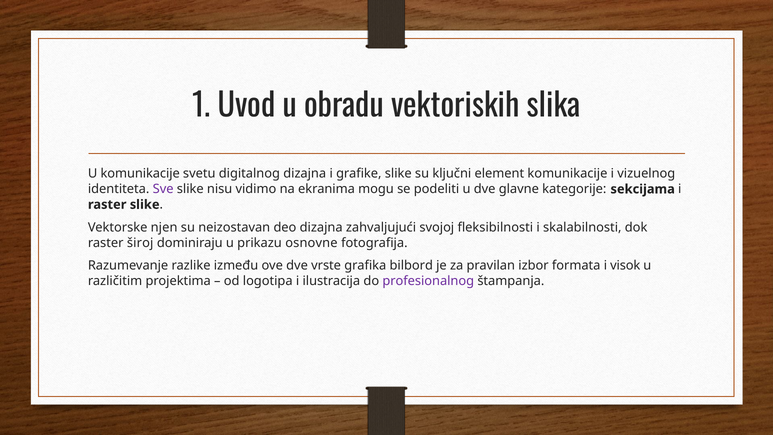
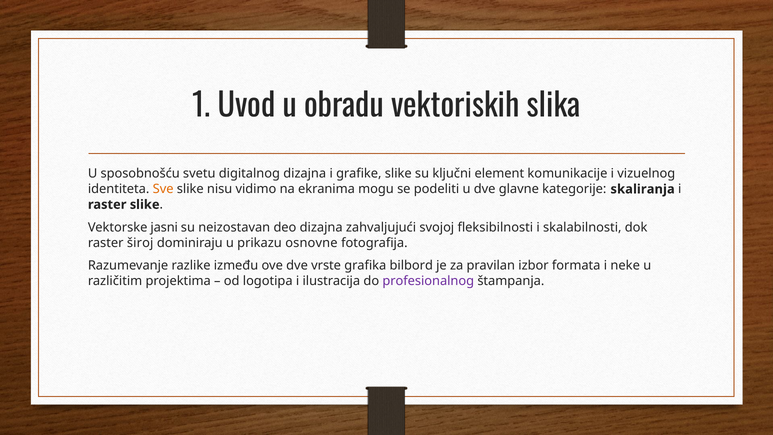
U komunikacije: komunikacije -> sposobnošću (140, 174)
Sve colour: purple -> orange (163, 189)
sekcijama: sekcijama -> skaliranja (643, 189)
njen: njen -> jasni (164, 227)
visok: visok -> neke (625, 266)
